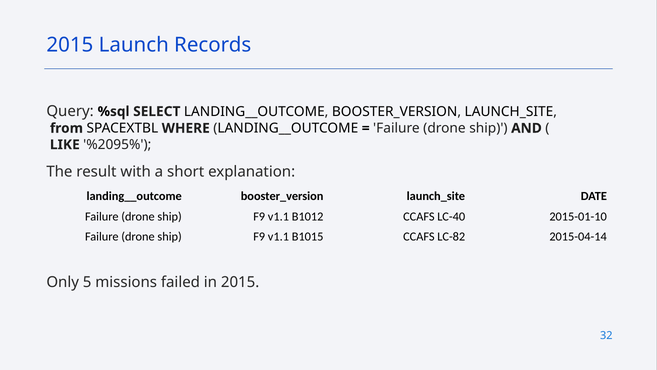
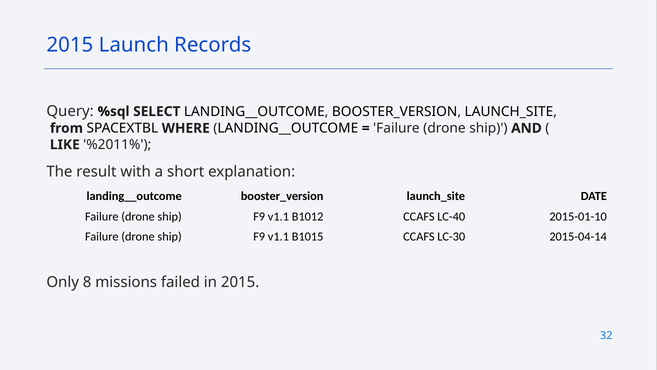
%2095%: %2095% -> %2011% (117, 145)
LC-82: LC-82 -> LC-30 (451, 236)
5: 5 -> 8 (87, 282)
